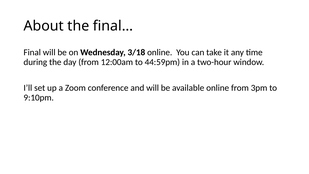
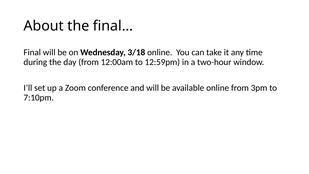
44:59pm: 44:59pm -> 12:59pm (162, 62)
9:10pm: 9:10pm -> 7:10pm (39, 98)
